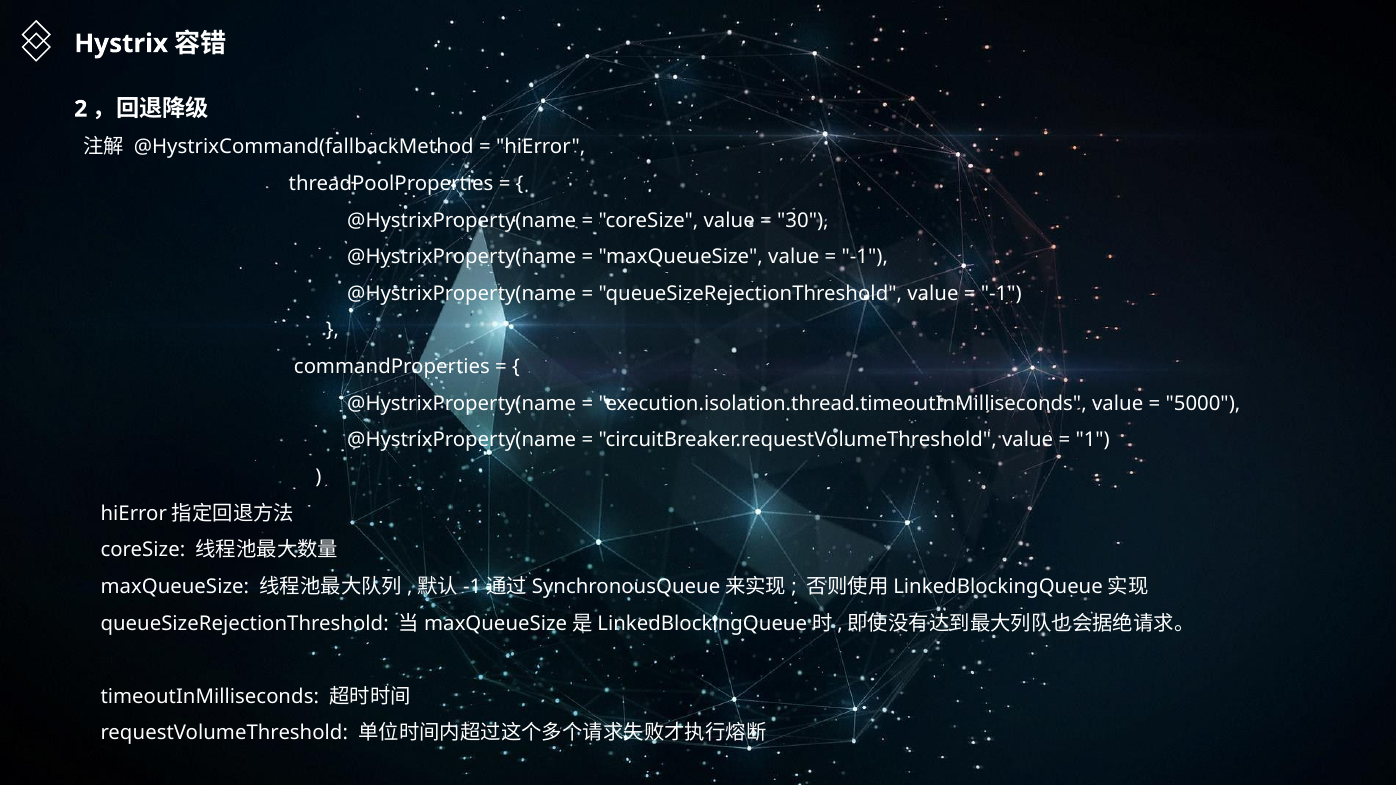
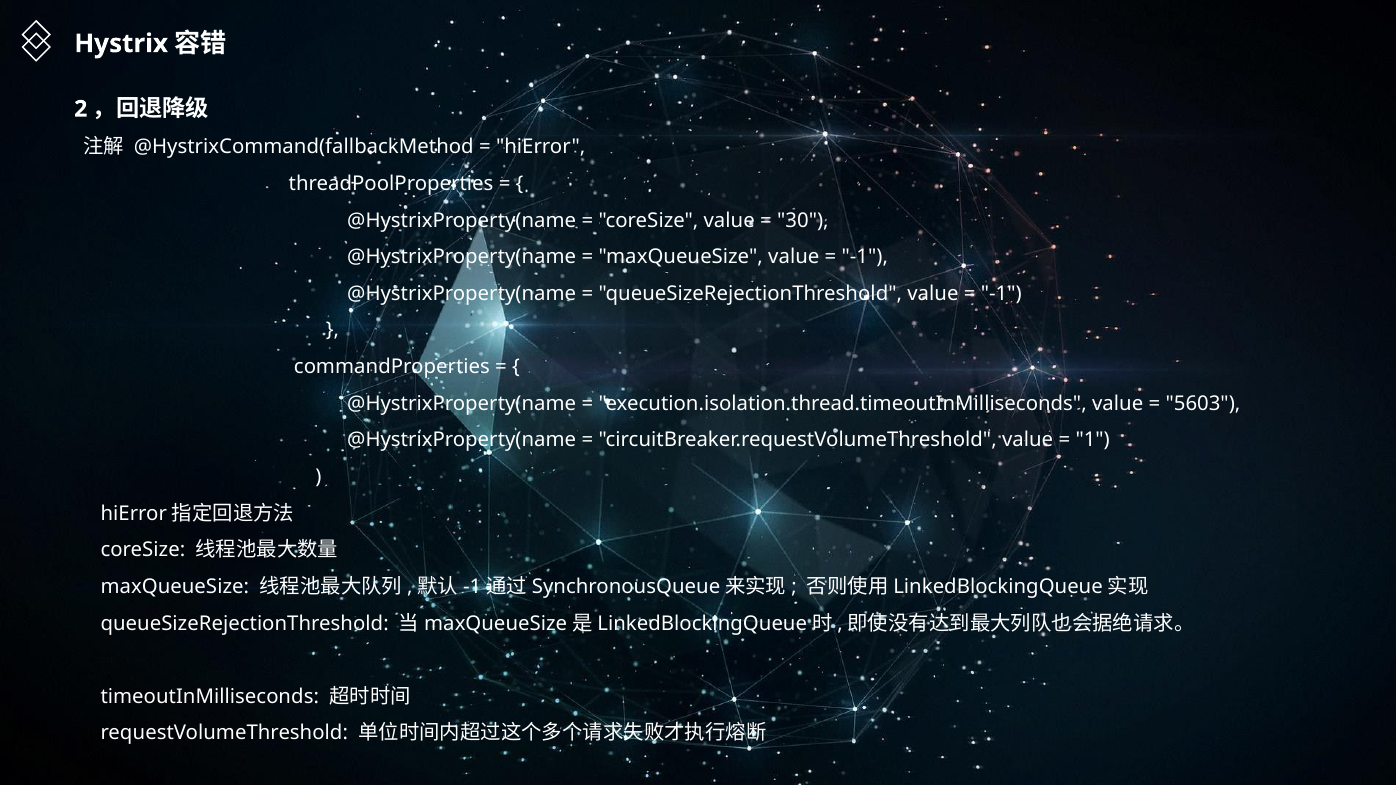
5000: 5000 -> 5603 (1203, 404)
